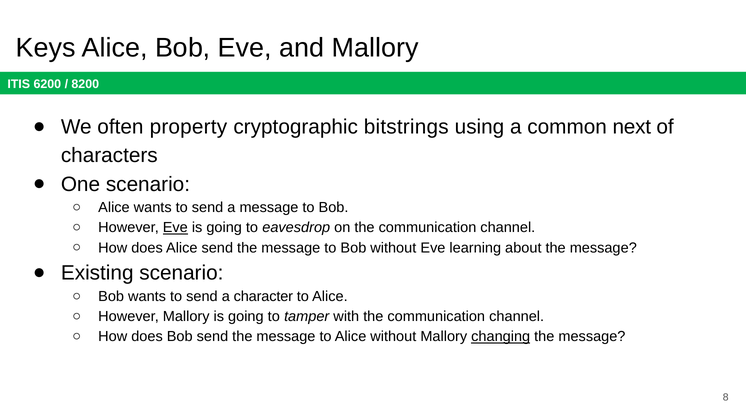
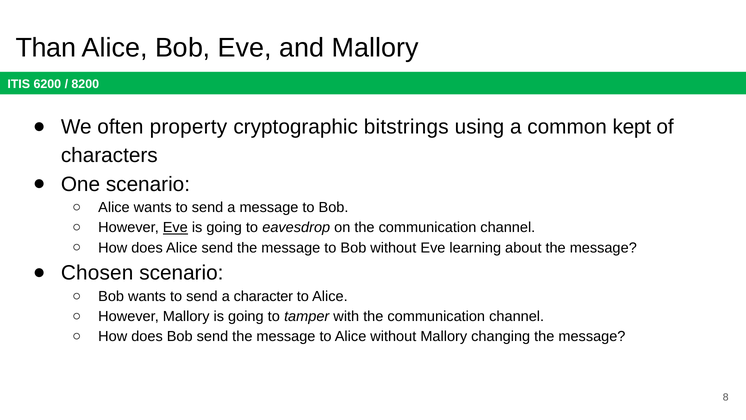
Keys: Keys -> Than (46, 48)
next: next -> kept (632, 127)
Existing: Existing -> Chosen (97, 273)
changing underline: present -> none (501, 336)
